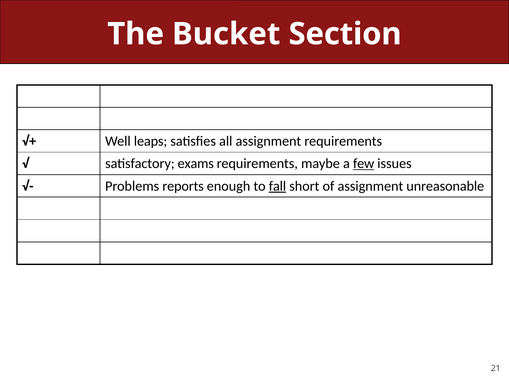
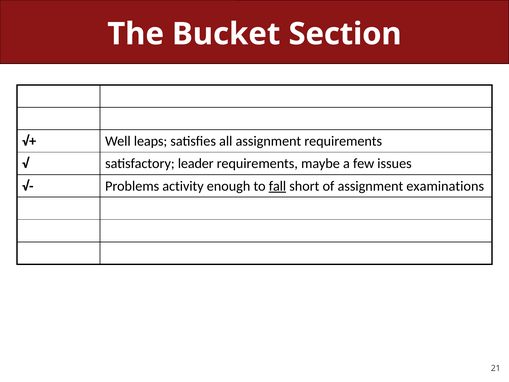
exams: exams -> leader (196, 163)
few underline: present -> none (364, 163)
reports: reports -> activity (183, 186)
unreasonable: unreasonable -> examinations (445, 186)
